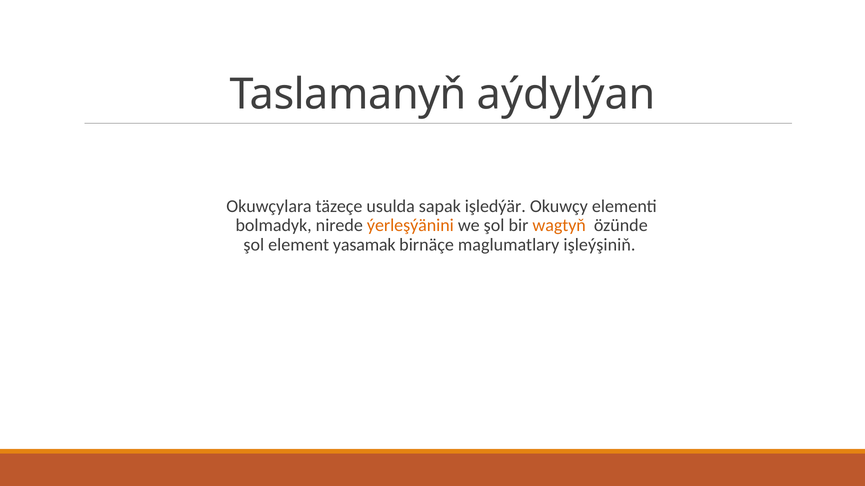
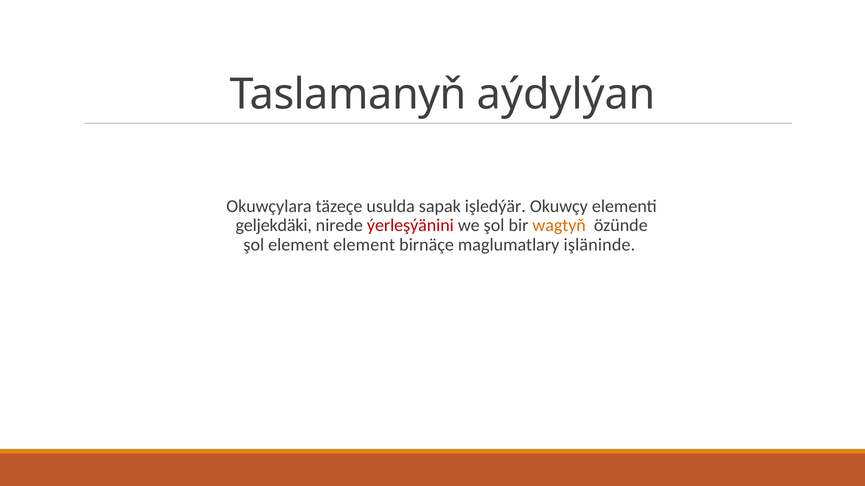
bolmadyk: bolmadyk -> geljekdäki (274, 226)
ýerleşýänini colour: orange -> red (410, 226)
element yasamak: yasamak -> element (364, 245)
işleýşiniň: işleýşiniň -> işläninde (599, 245)
